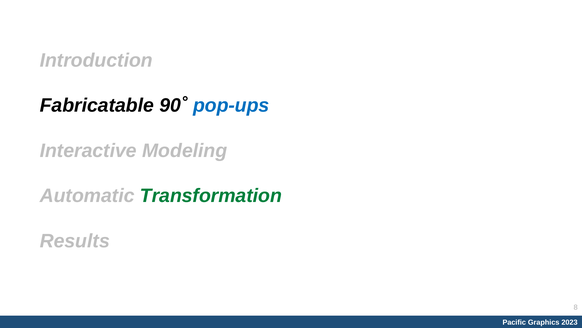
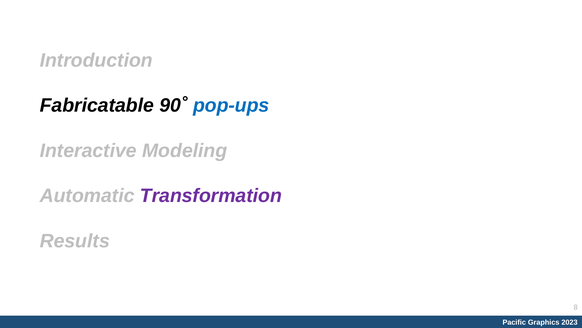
Transformation colour: green -> purple (211, 195)
